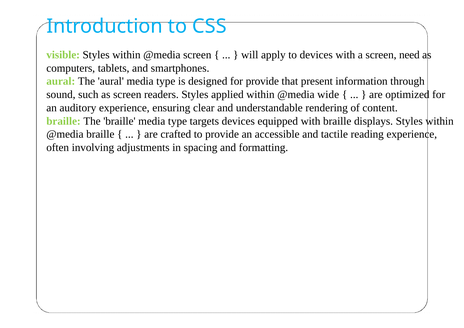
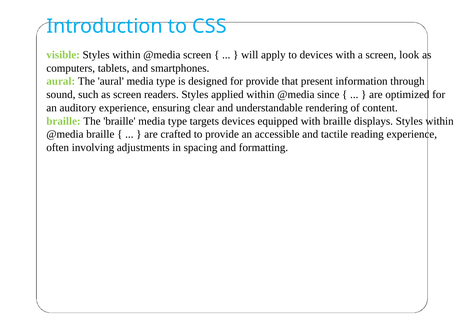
need: need -> look (409, 55)
wide: wide -> since (328, 95)
